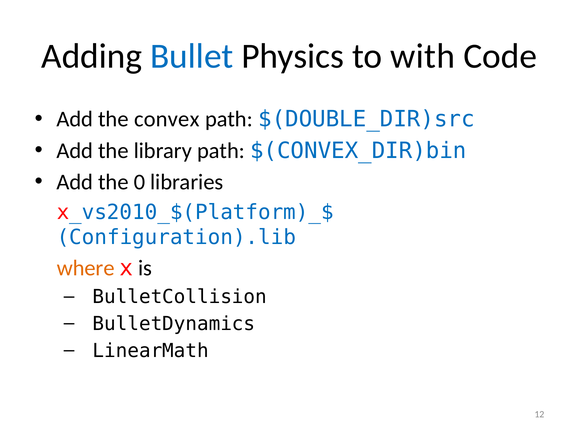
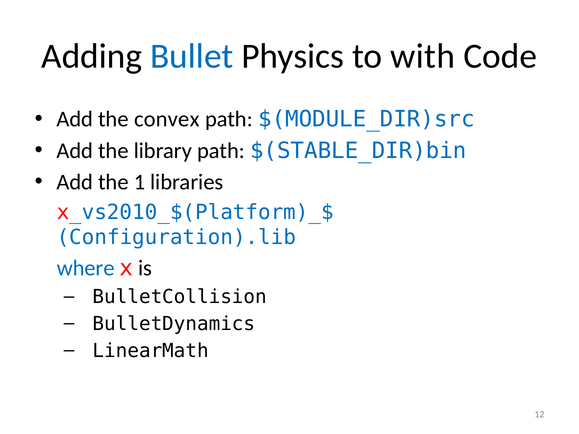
$(DOUBLE_DIR)src: $(DOUBLE_DIR)src -> $(MODULE_DIR)src (366, 119)
$(CONVEX_DIR)bin: $(CONVEX_DIR)bin -> $(STABLE_DIR)bin (358, 151)
0: 0 -> 1 (139, 182)
where colour: orange -> blue (86, 268)
